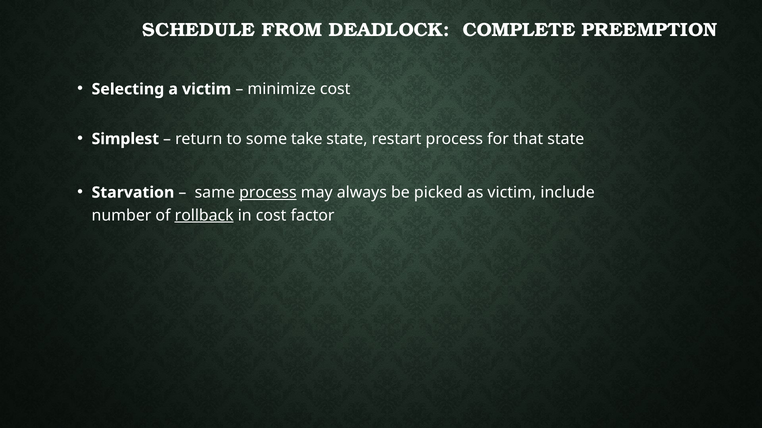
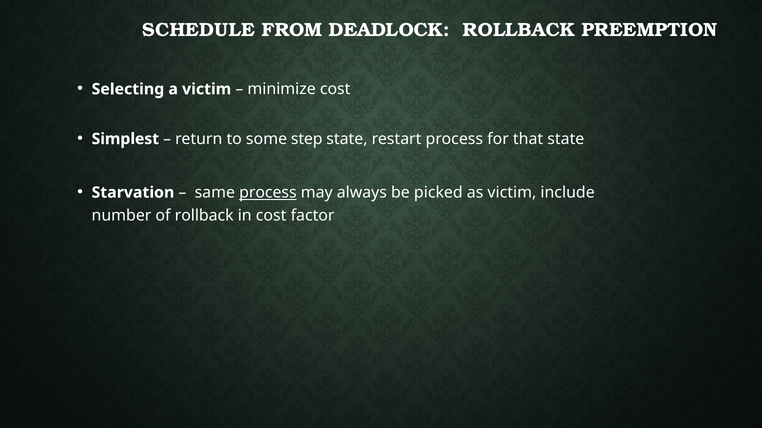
DEADLOCK COMPLETE: COMPLETE -> ROLLBACK (519, 30)
take: take -> step (307, 139)
rollback underline: present -> none (204, 216)
